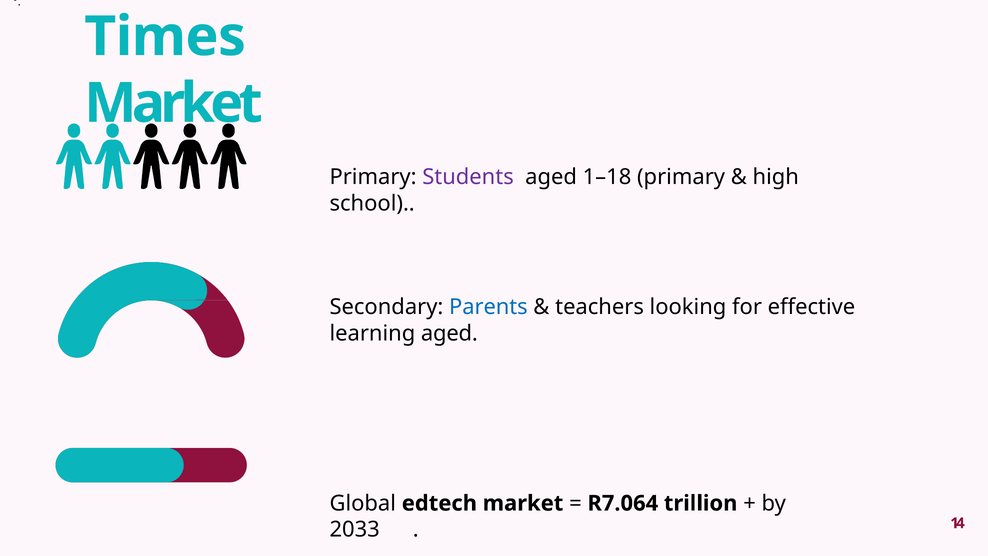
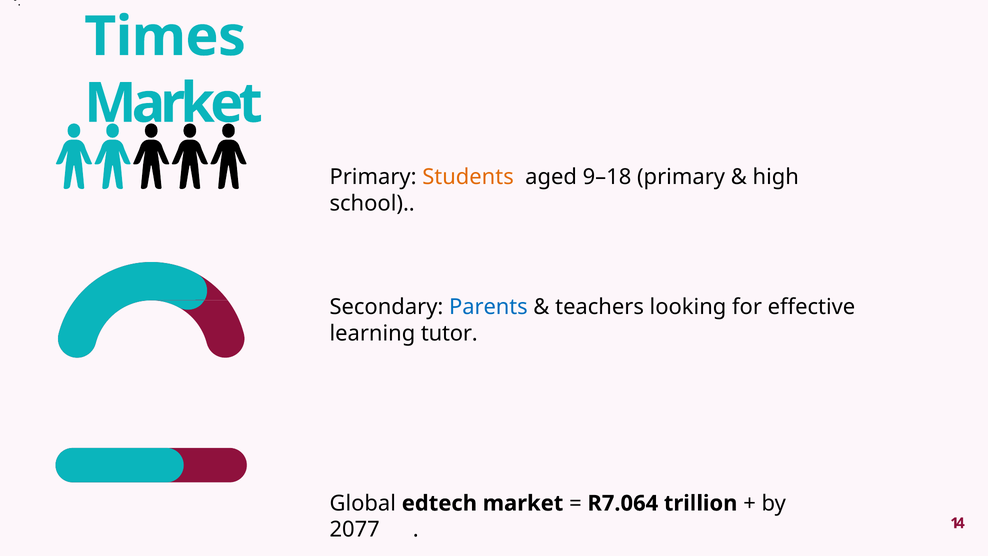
Students colour: purple -> orange (468, 177)
1–18: 1–18 -> 9–18 (607, 177)
learning aged: aged -> tutor (449, 333)
2033: 2033 -> 2077 (355, 530)
